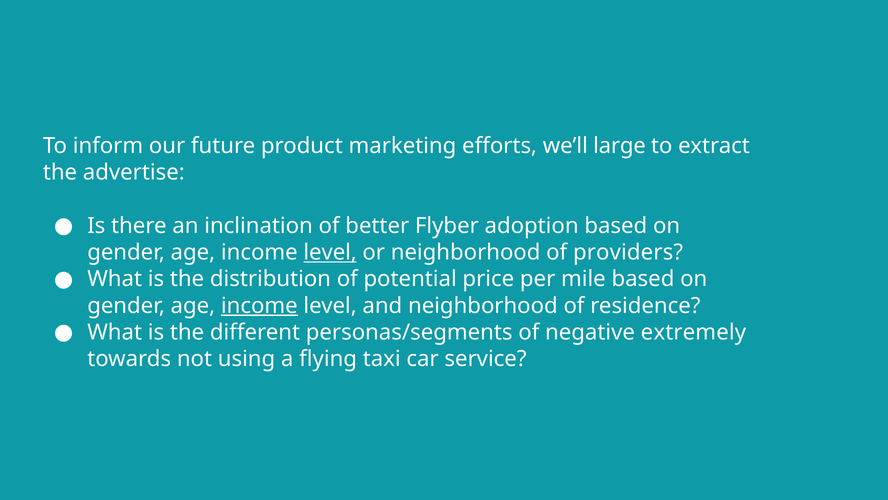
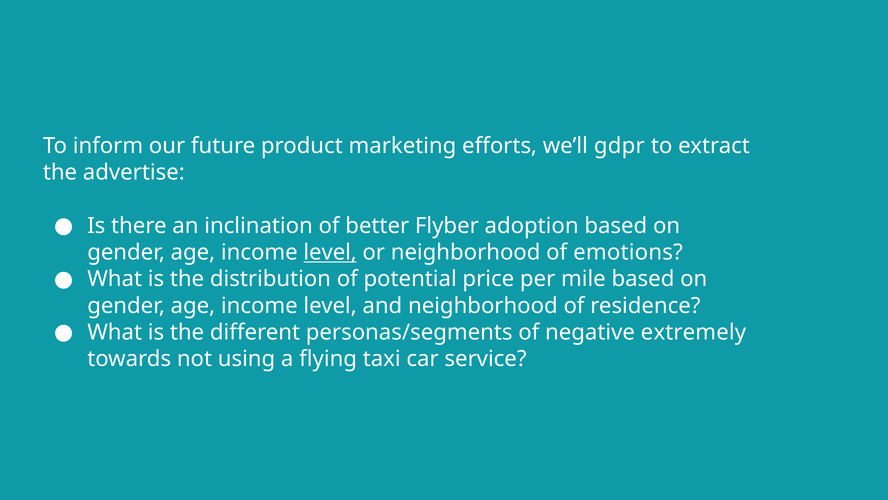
large: large -> gdpr (619, 146)
providers: providers -> emotions (628, 252)
income underline: present -> none (259, 305)
